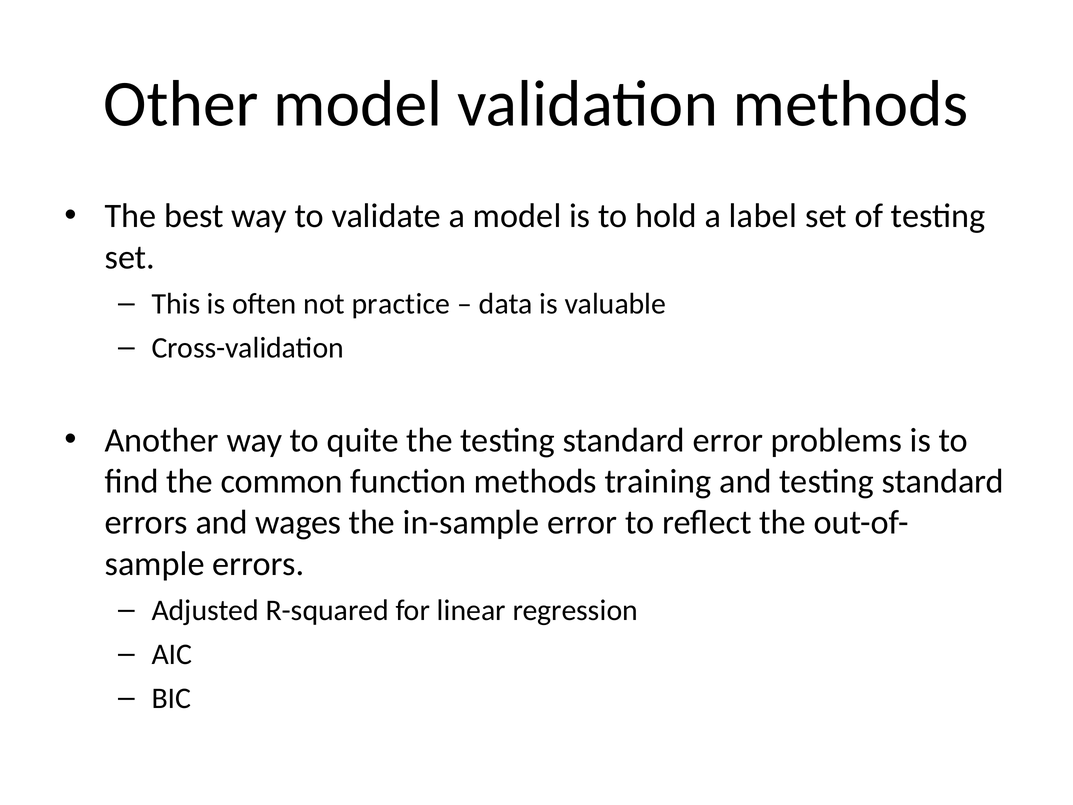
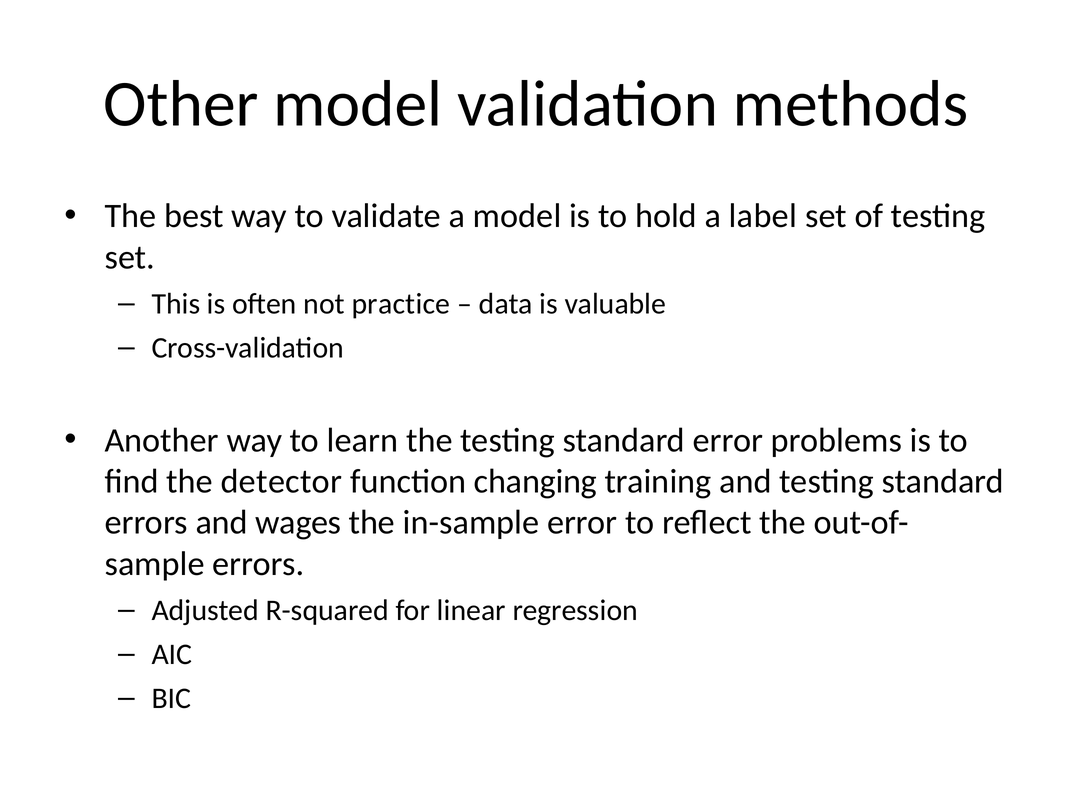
quite: quite -> learn (363, 440)
common: common -> detector (281, 481)
function methods: methods -> changing (536, 481)
